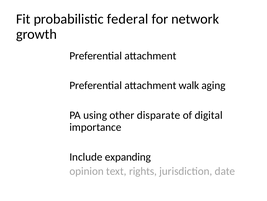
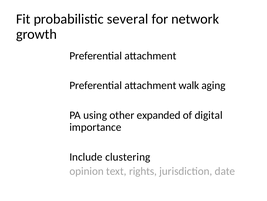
federal: federal -> several (128, 19)
disparate: disparate -> expanded (159, 115)
expanding: expanding -> clustering (128, 156)
